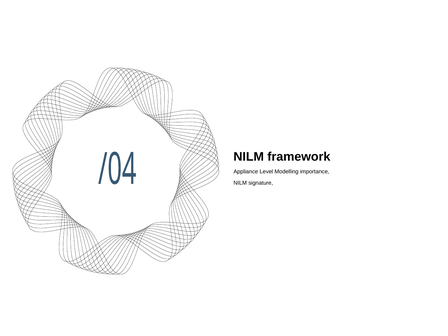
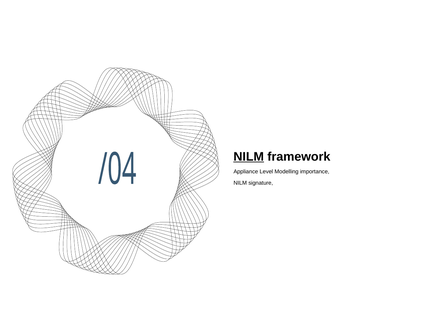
NILM underline: none -> present (249, 157)
